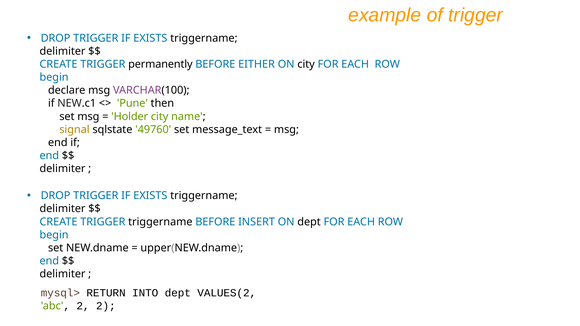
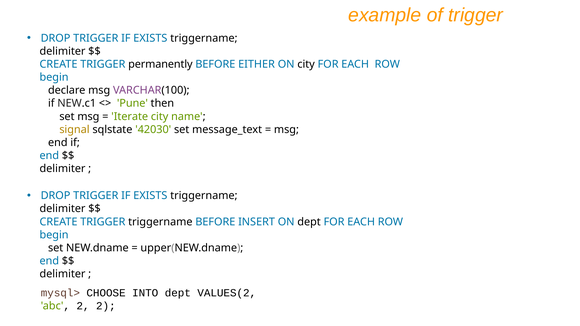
Holder: Holder -> Iterate (130, 117)
49760: 49760 -> 42030 (153, 130)
RETURN: RETURN -> CHOOSE (106, 293)
